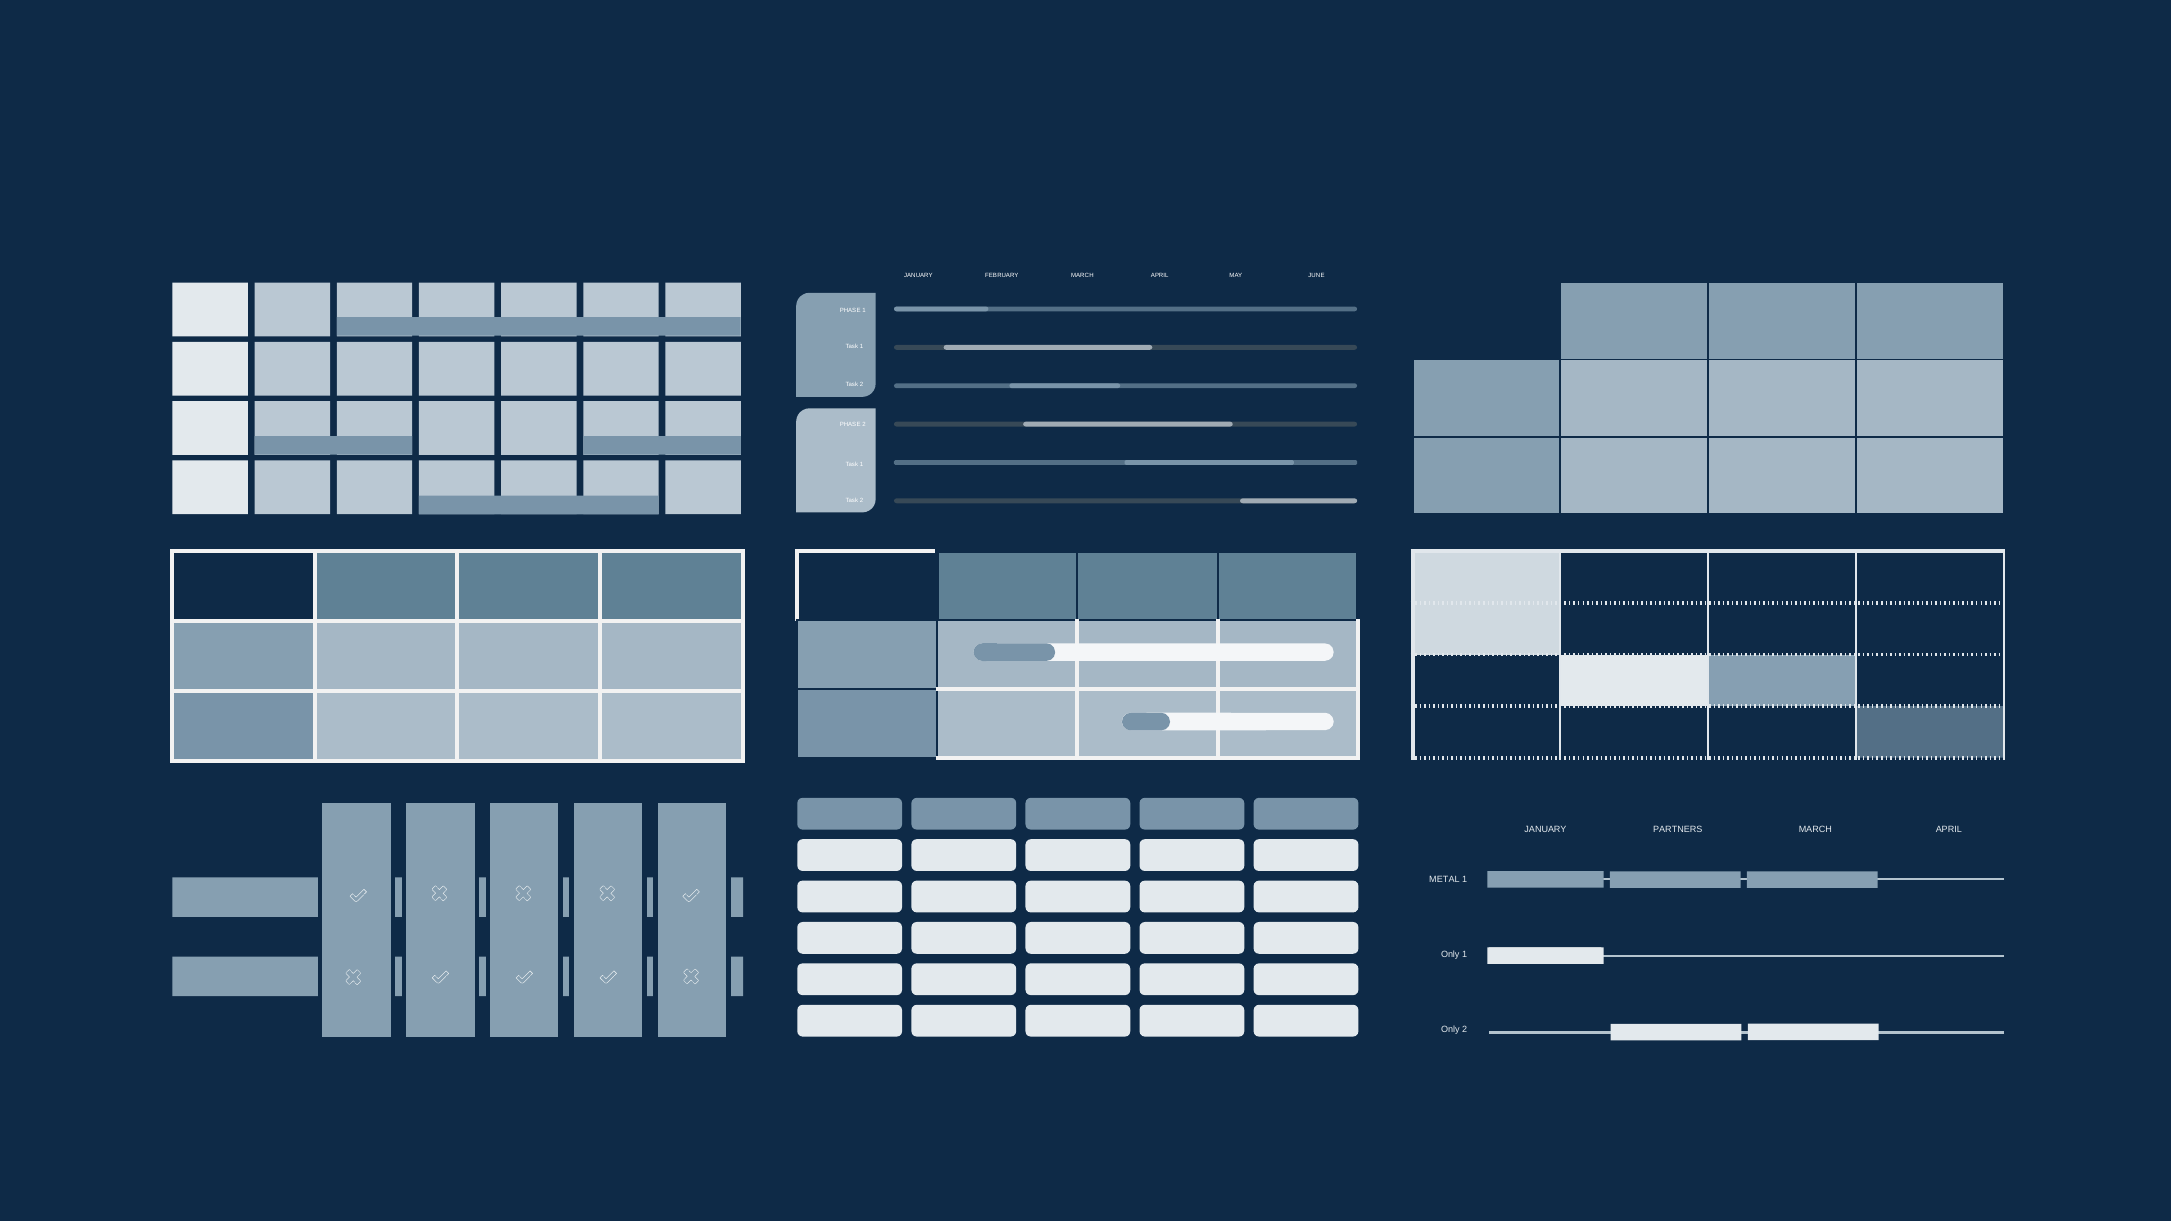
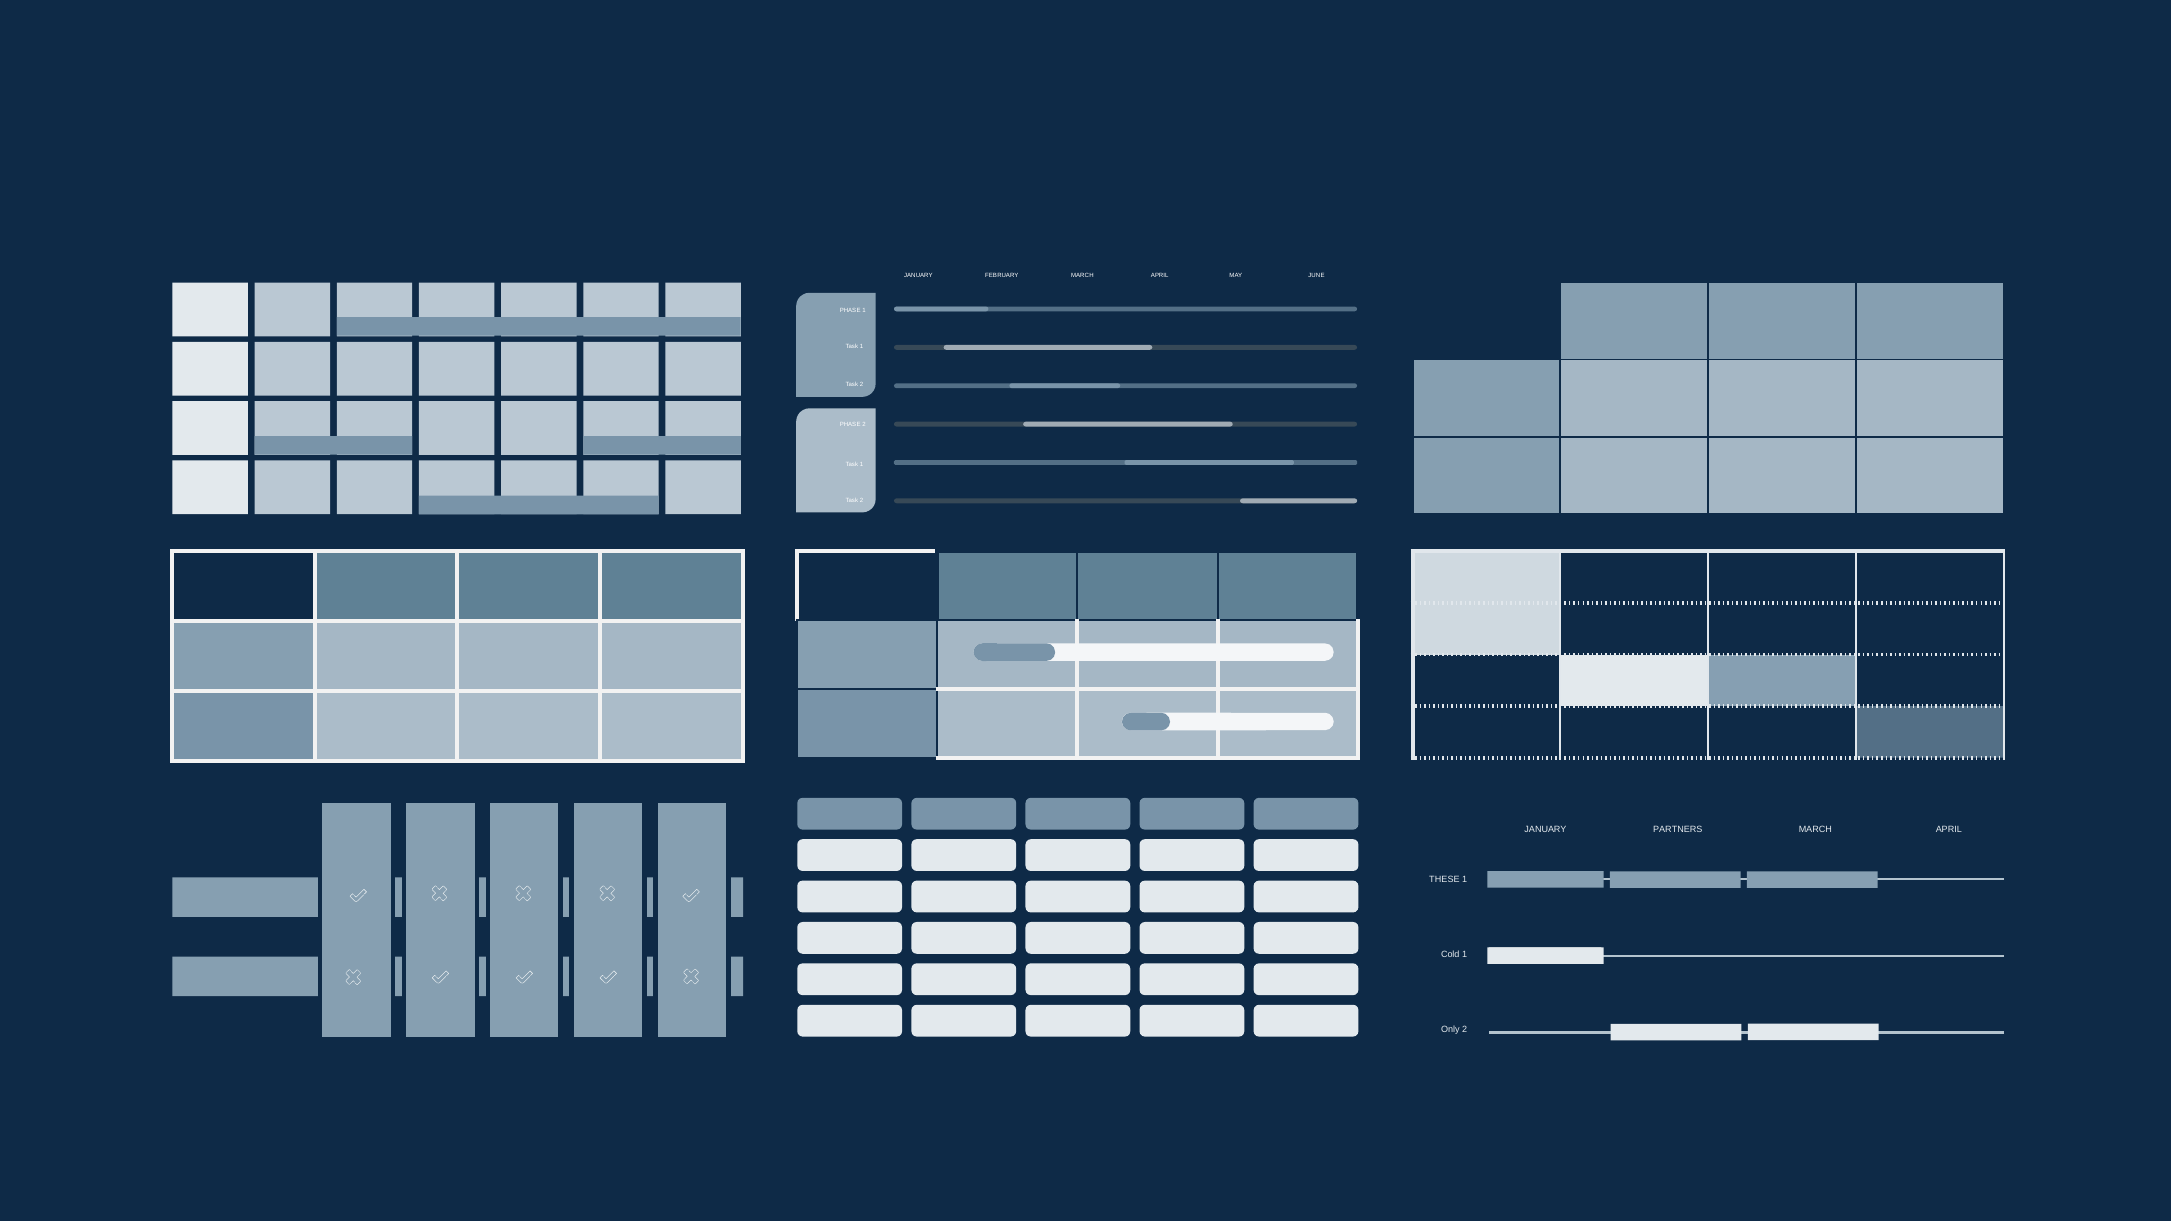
METAL: METAL -> THESE (1444, 880)
Only: Only -> Cold (1450, 955)
